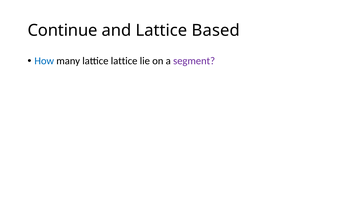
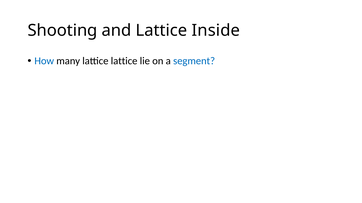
Continue: Continue -> Shooting (63, 30)
Based: Based -> Inside (216, 30)
segment colour: purple -> blue (194, 61)
